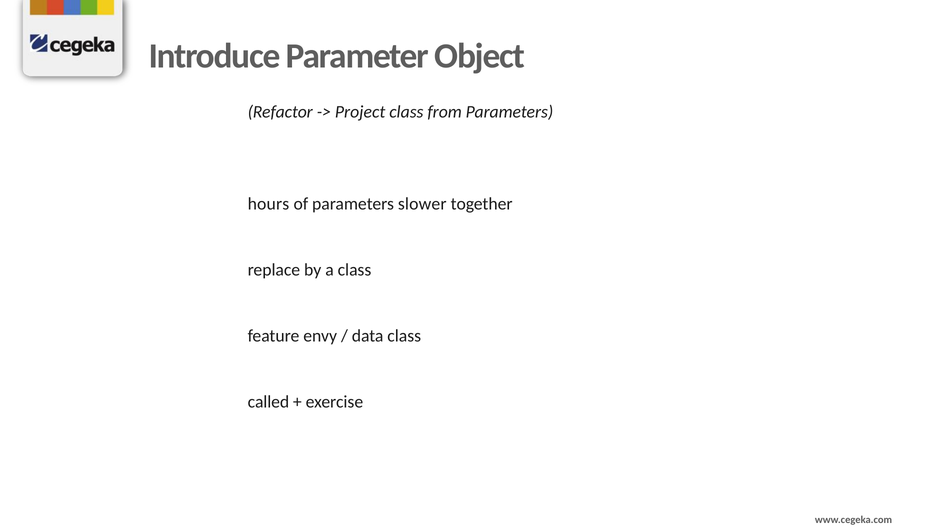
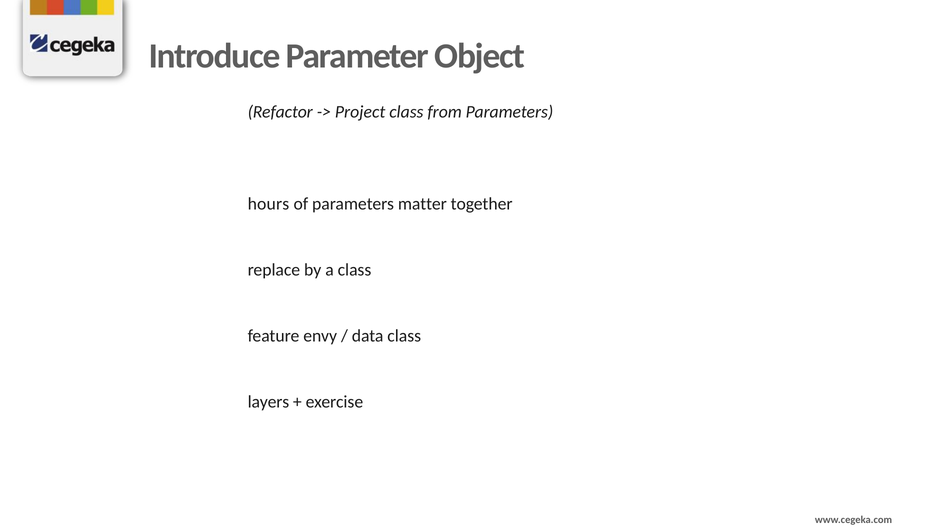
slower: slower -> matter (422, 204)
called: called -> layers (268, 402)
